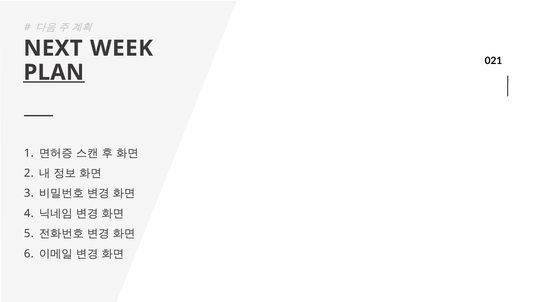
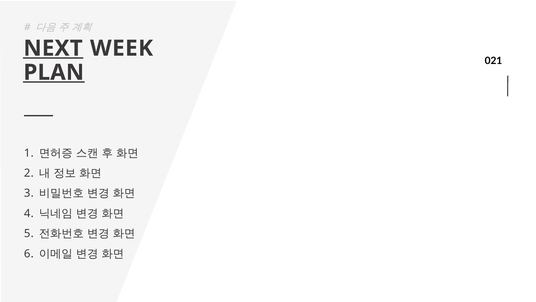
NEXT underline: none -> present (53, 48)
